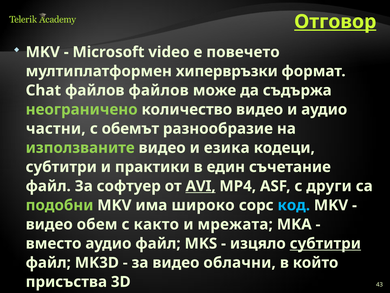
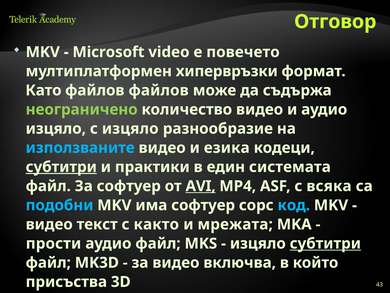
Отговор underline: present -> none (335, 22)
Chat: Chat -> Като (43, 90)
частни: частни -> изцяло (56, 128)
с обемът: обемът -> изцяло (130, 128)
използваните colour: light green -> light blue (80, 148)
субтитри underline: none -> present (61, 167)
съчетание: съчетание -> системата (290, 167)
други: други -> всяка (329, 186)
подобни colour: light green -> light blue (60, 205)
има широко: широко -> софтуер (203, 205)
обем: обем -> текст (97, 224)
вместо: вместо -> прости (53, 243)
облачни: облачни -> включва (240, 262)
